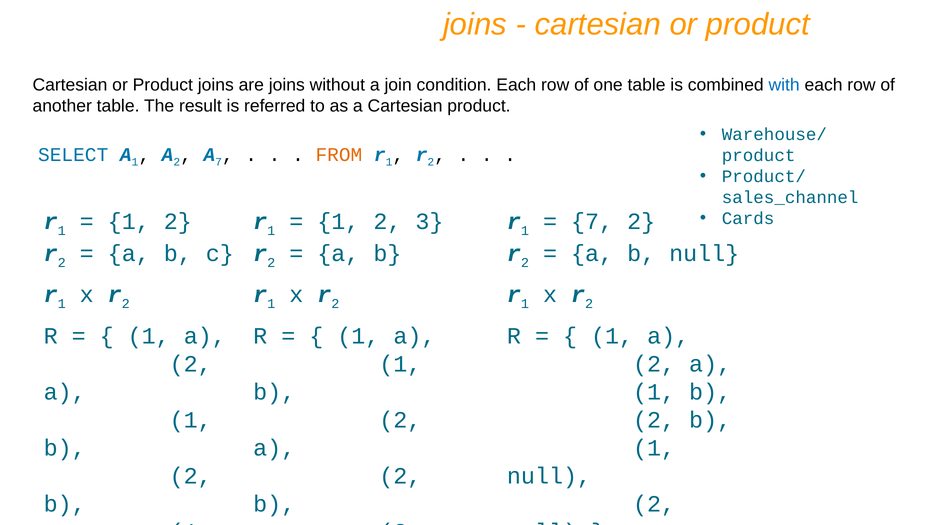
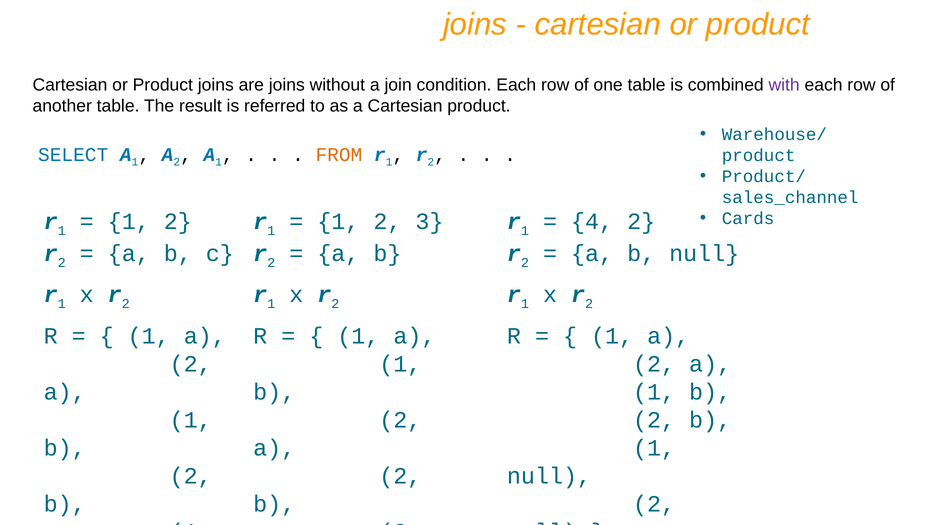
with colour: blue -> purple (784, 85)
7: 7 -> 1 (219, 162)
7: 7 -> 4 (592, 222)
